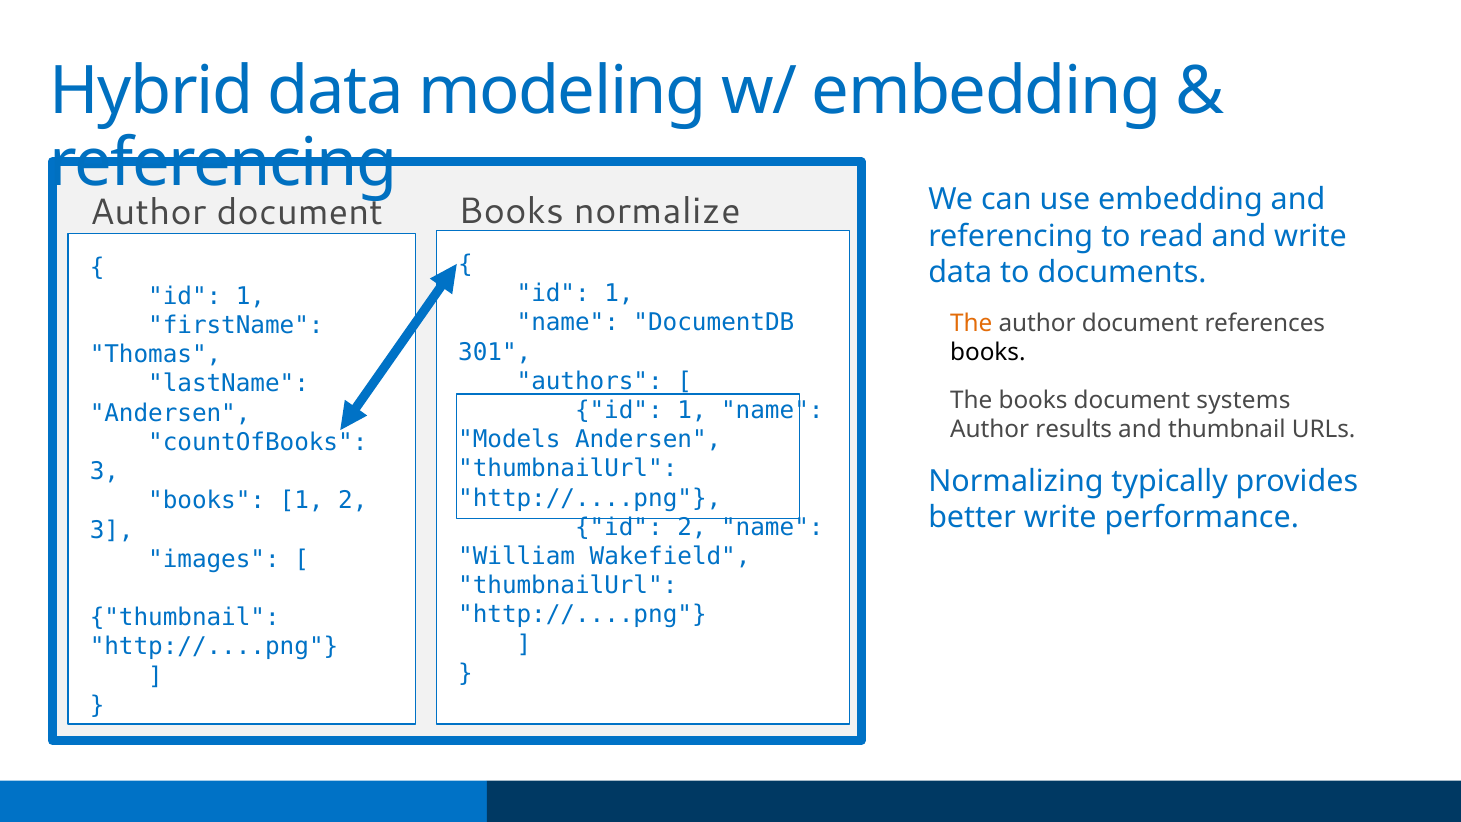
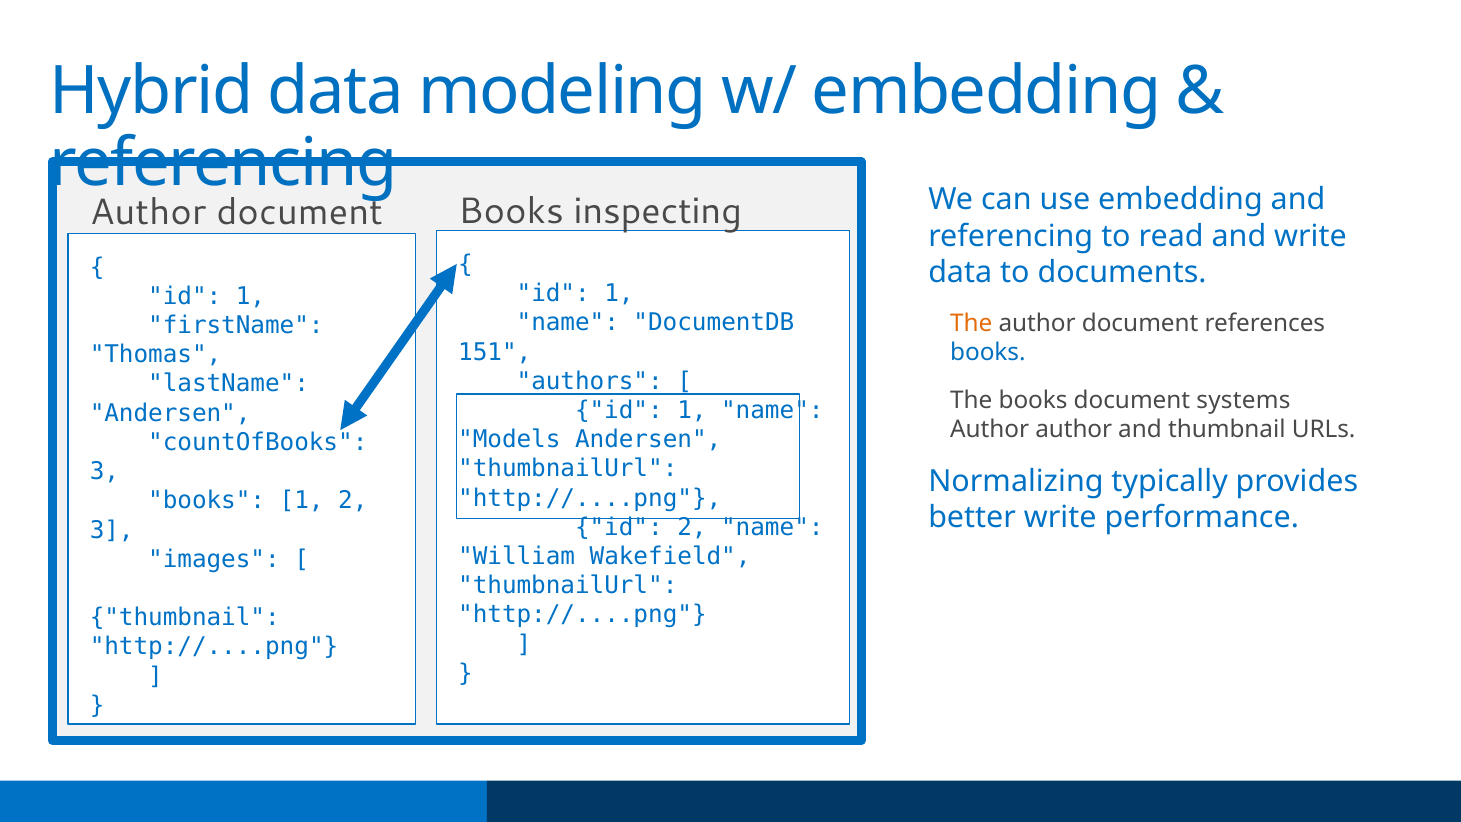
normalize: normalize -> inspecting (658, 212)
301: 301 -> 151 (495, 352)
books colour: black -> blue (988, 353)
Author results: results -> author (1074, 429)
